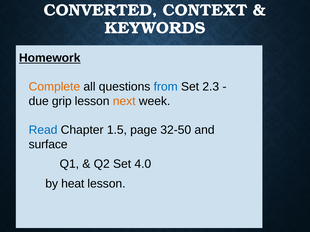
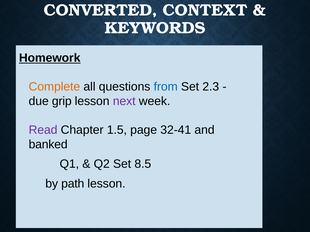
next colour: orange -> purple (124, 101)
Read colour: blue -> purple (43, 130)
32-50: 32-50 -> 32-41 (176, 130)
surface: surface -> banked (48, 145)
4.0: 4.0 -> 8.5 (143, 164)
heat: heat -> path (73, 184)
